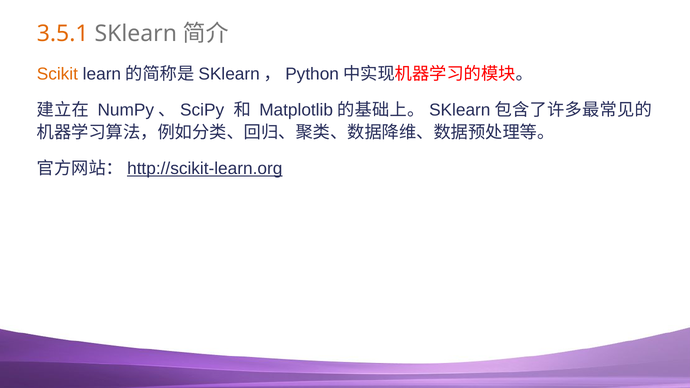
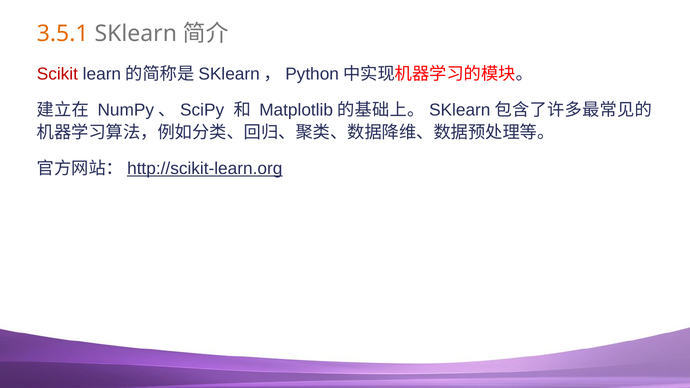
Scikit colour: orange -> red (57, 74)
